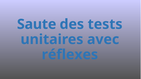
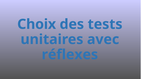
Saute: Saute -> Choix (37, 24)
